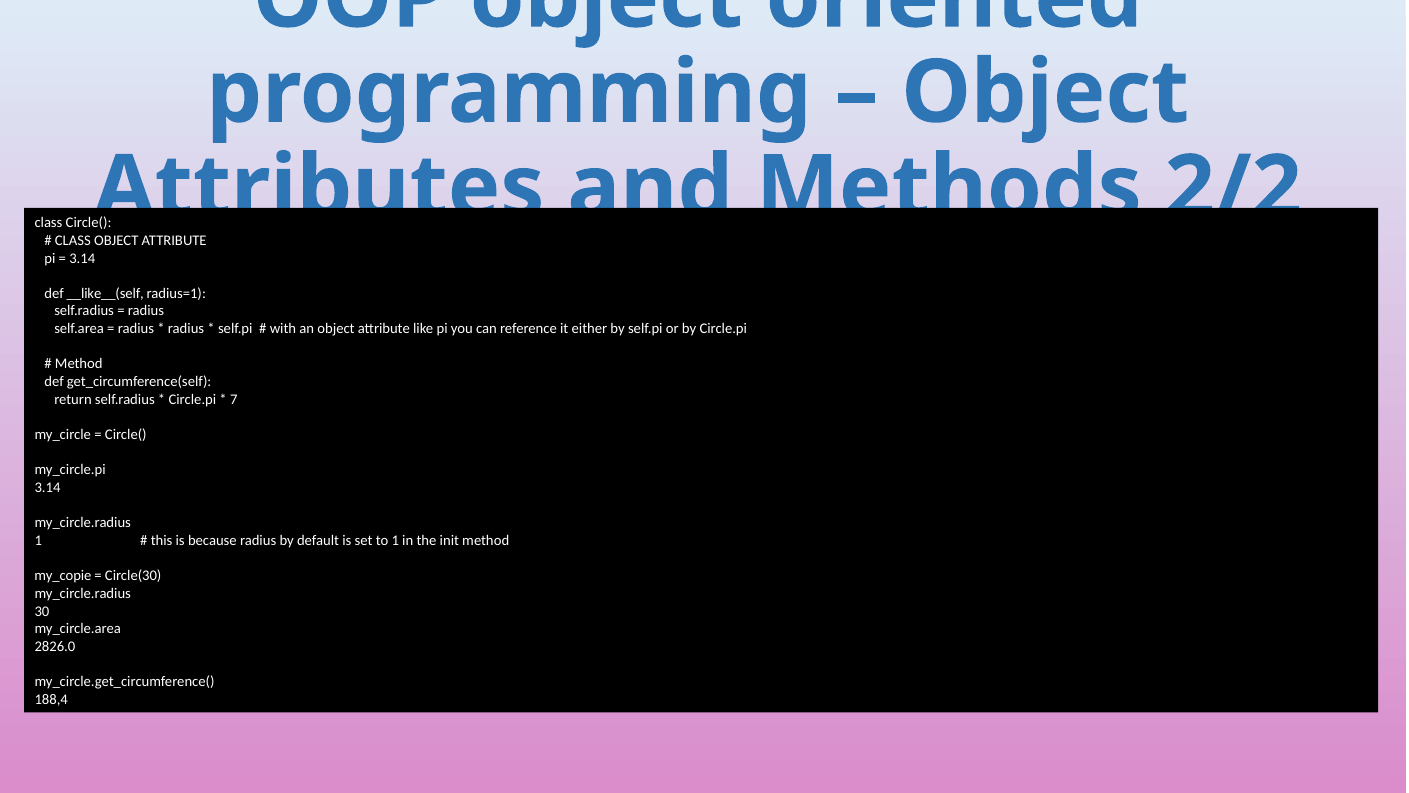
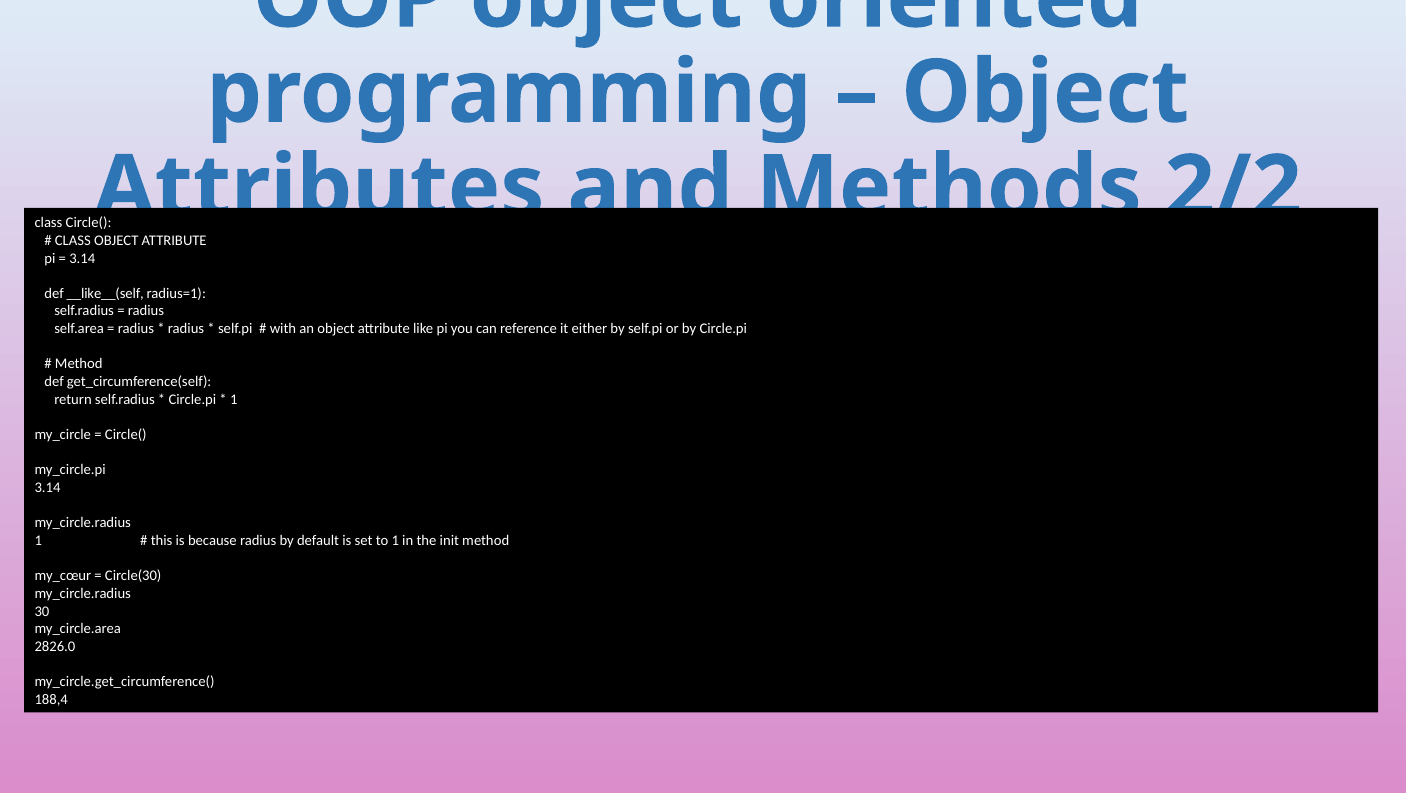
7: 7 -> 1 (234, 399)
my_copie: my_copie -> my_cœur (63, 576)
